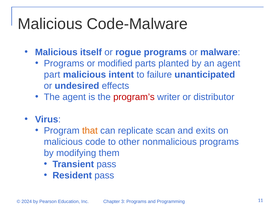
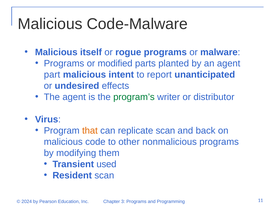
failure: failure -> report (159, 75)
program’s colour: red -> green (134, 97)
exits: exits -> back (206, 131)
Transient pass: pass -> used (106, 164)
Resident pass: pass -> scan (104, 175)
